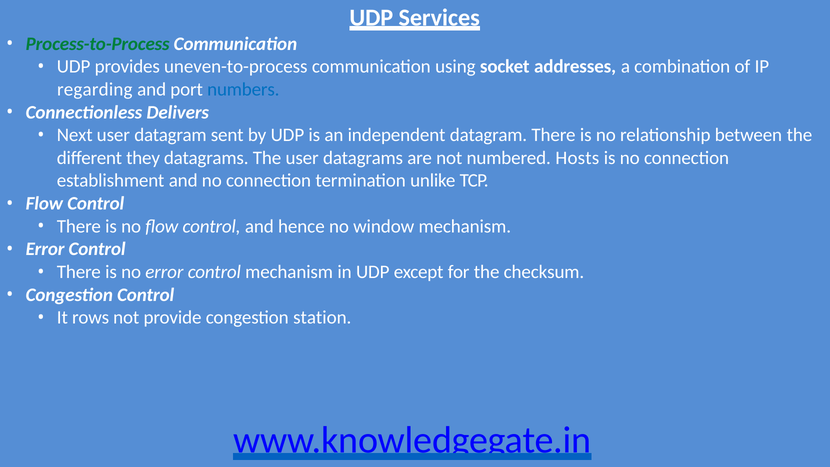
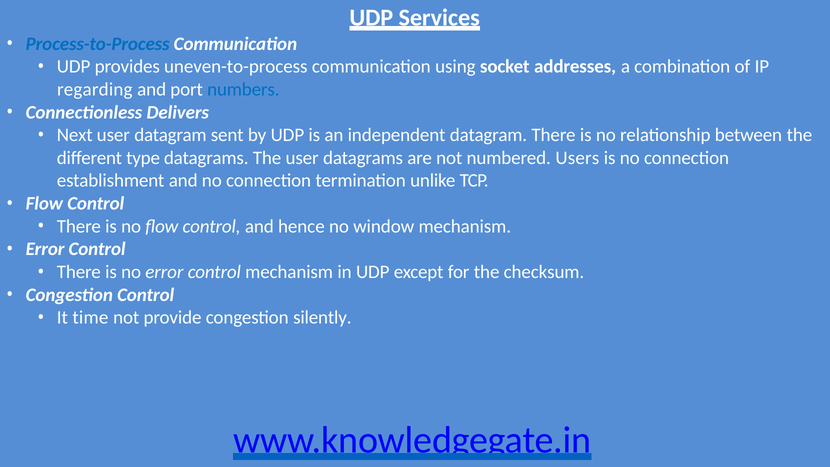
Process-to-Process colour: green -> blue (98, 44)
they: they -> type (143, 158)
Hosts: Hosts -> Users (577, 158)
rows: rows -> time (90, 318)
station: station -> silently (322, 318)
